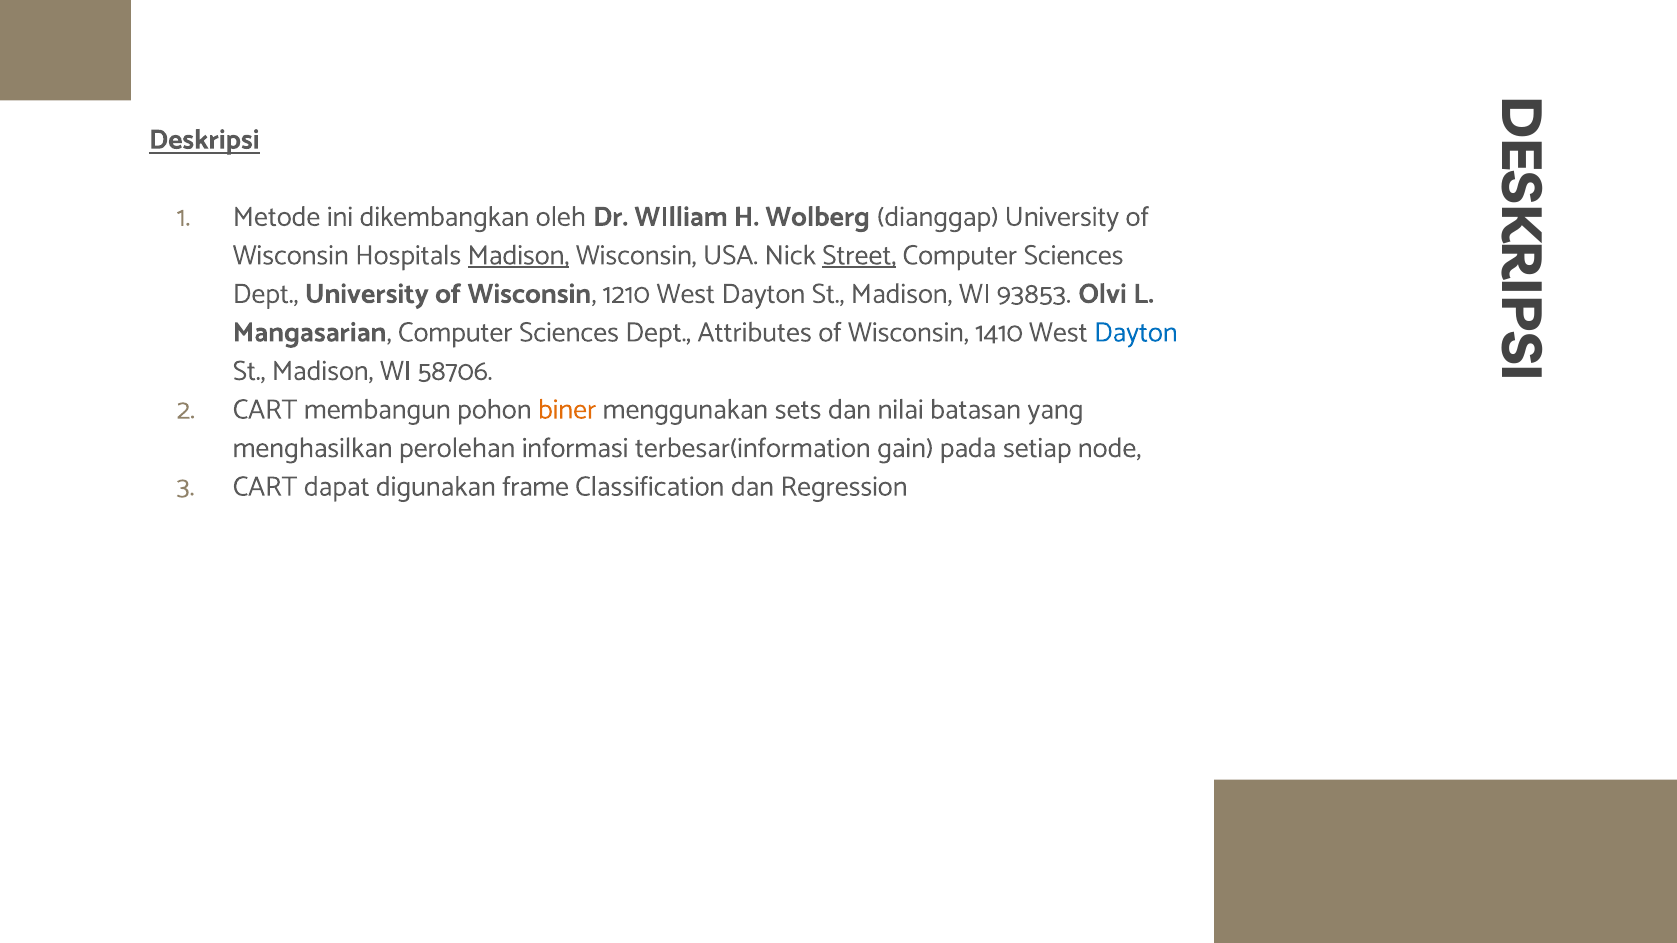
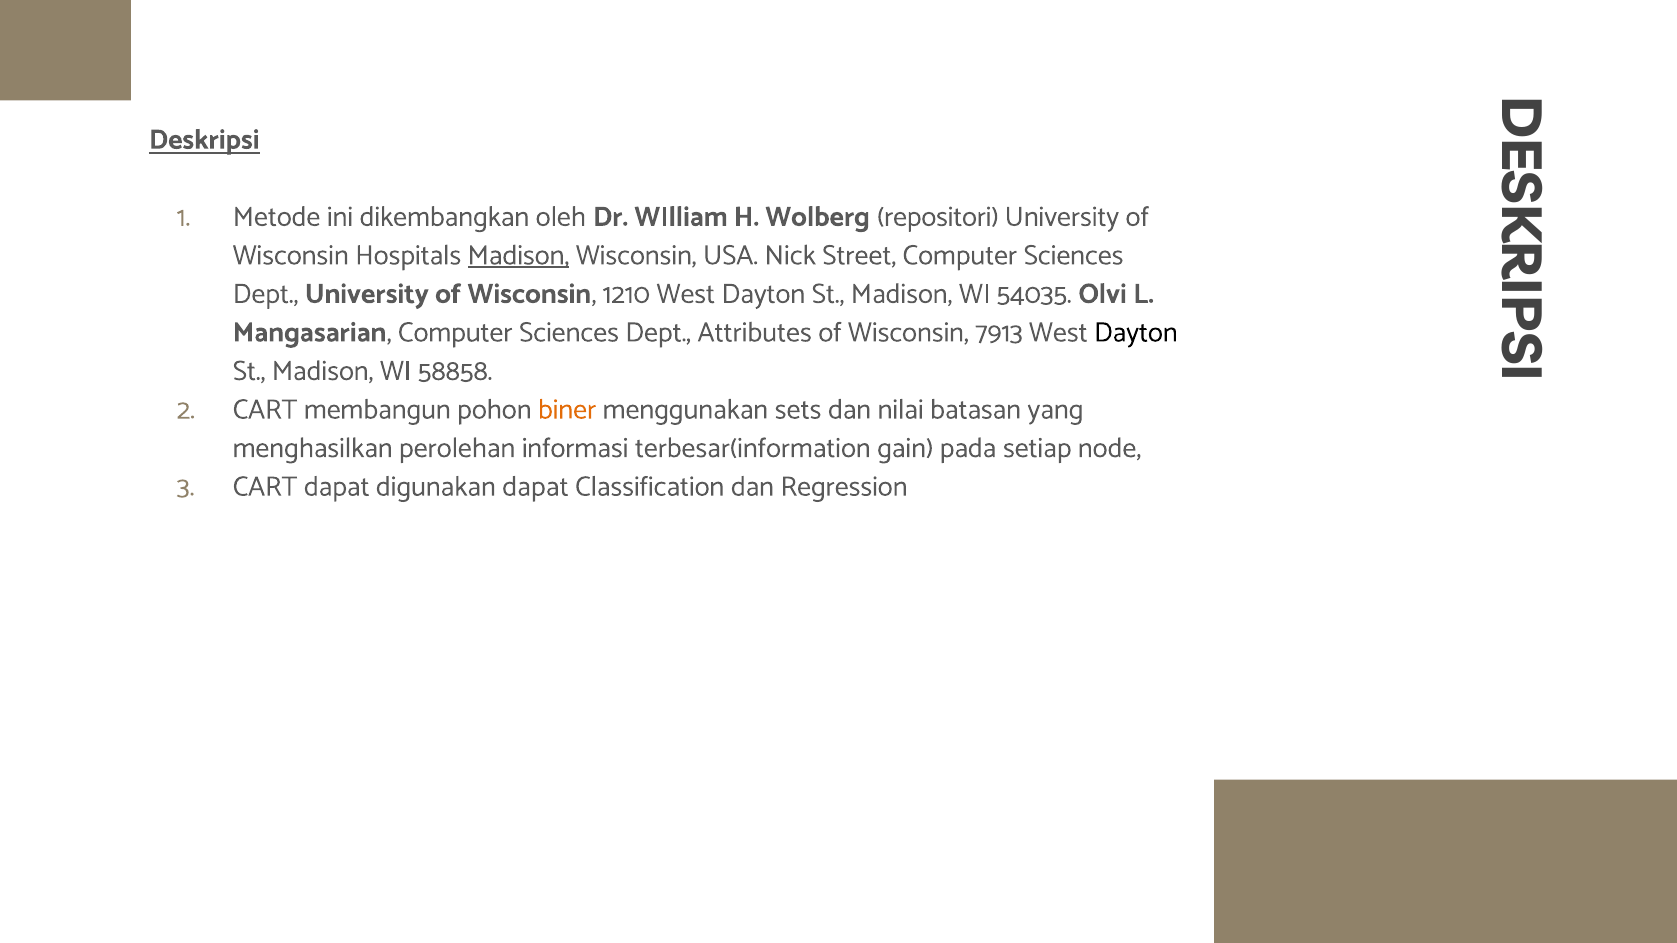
dianggap: dianggap -> repositori (938, 217)
Street underline: present -> none (859, 255)
93853: 93853 -> 54035 (1034, 294)
1410: 1410 -> 7913 (999, 332)
Dayton colour: blue -> black (1136, 332)
58706: 58706 -> 58858 (455, 371)
digunakan frame: frame -> dapat (535, 487)
